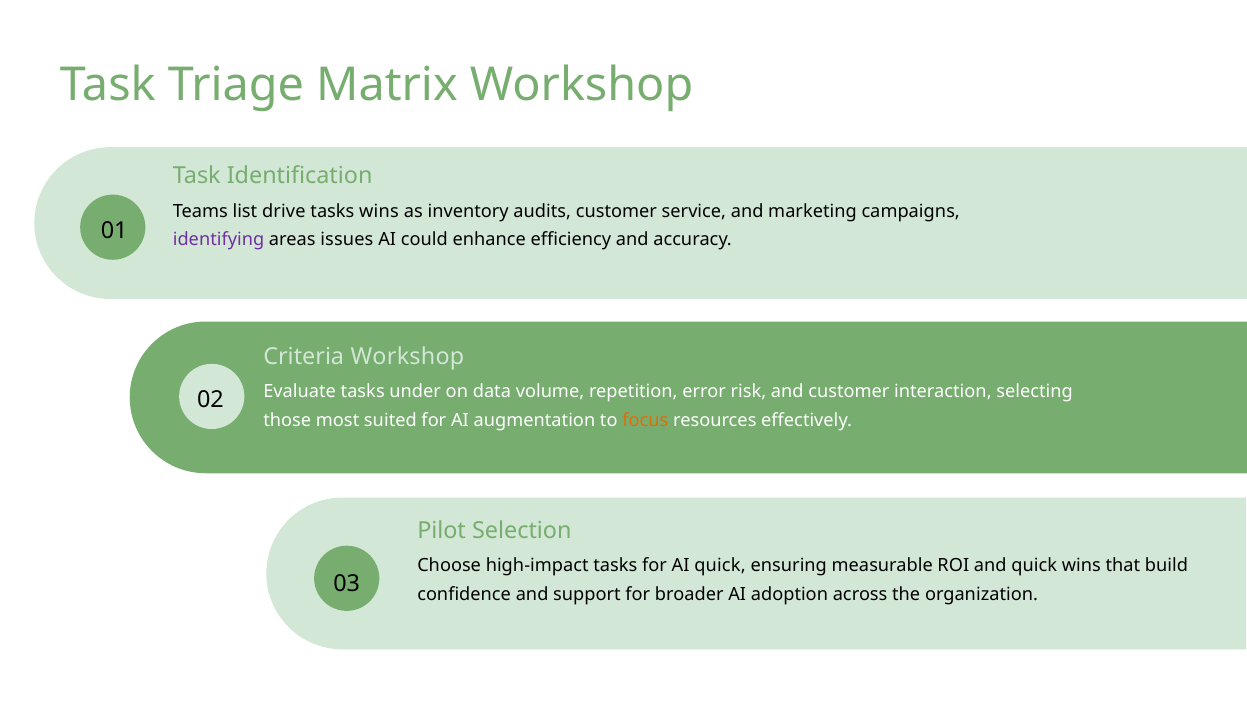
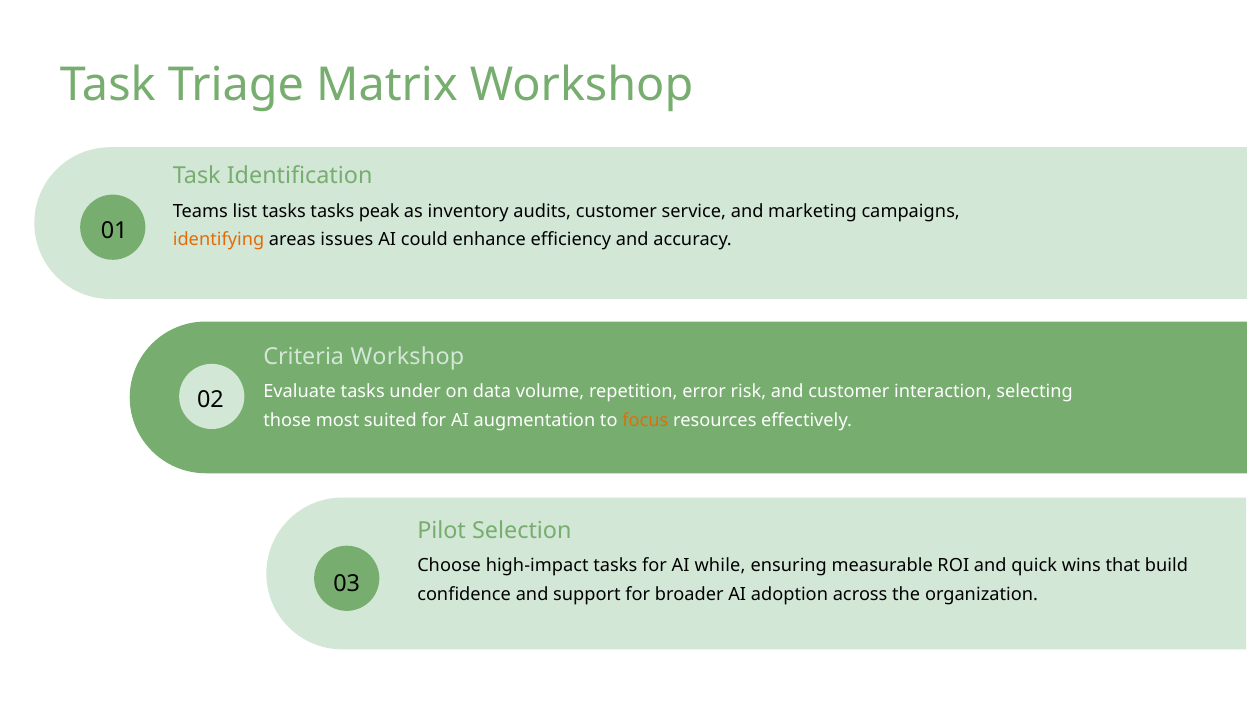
list drive: drive -> tasks (284, 212)
tasks wins: wins -> peak (379, 212)
identifying colour: purple -> orange (219, 240)
AI quick: quick -> while (720, 566)
